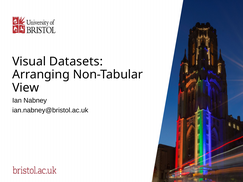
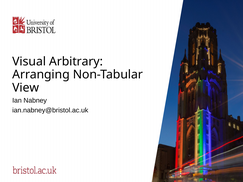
Datasets: Datasets -> Arbitrary (76, 62)
